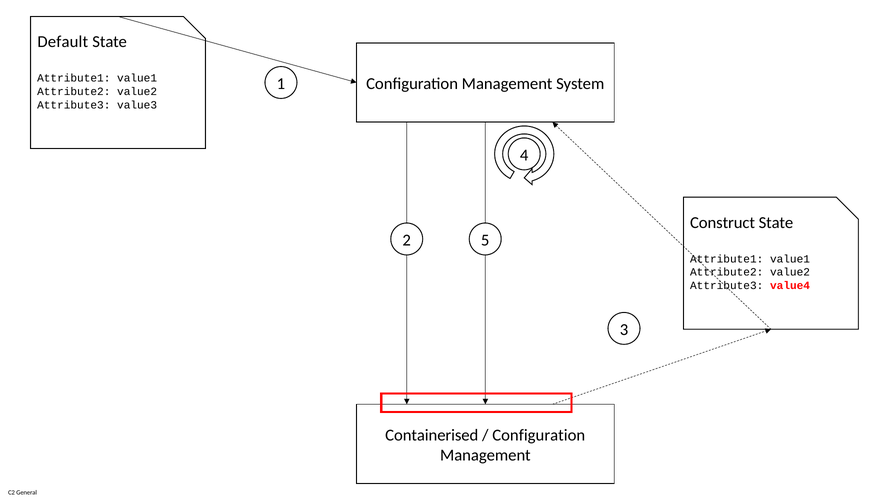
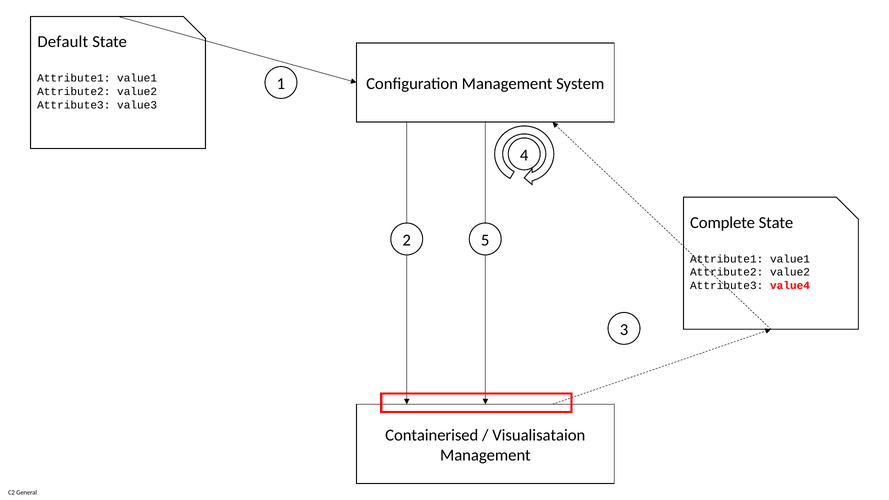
Construct: Construct -> Complete (723, 223)
Configuration: Configuration -> Visualisataion (539, 435)
